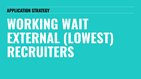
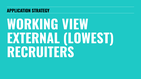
WAIT: WAIT -> VIEW (75, 25)
